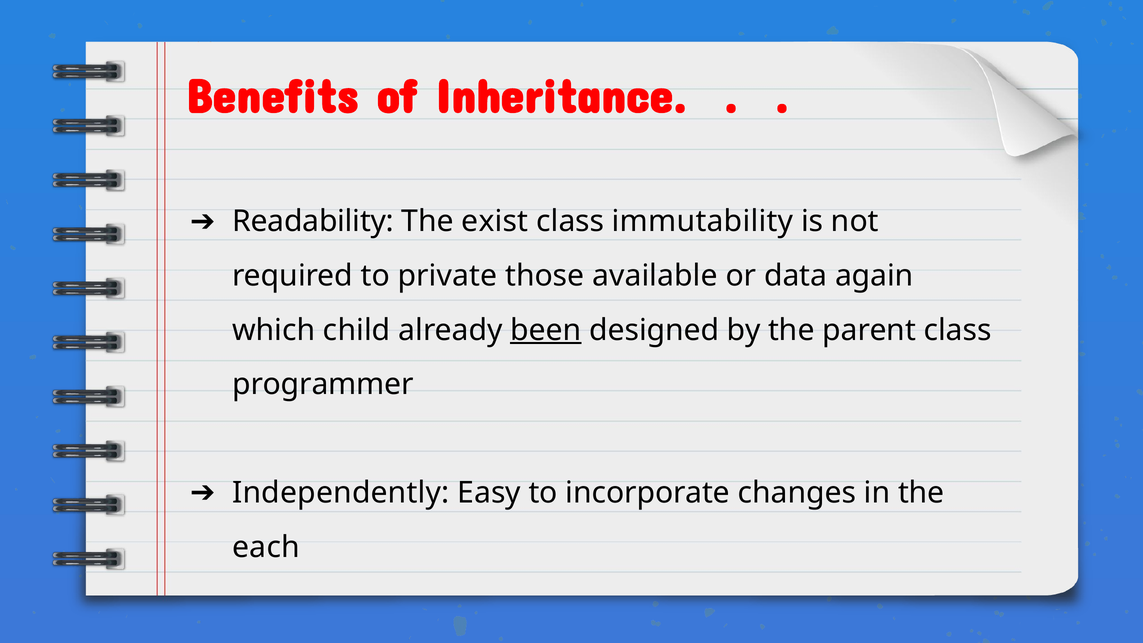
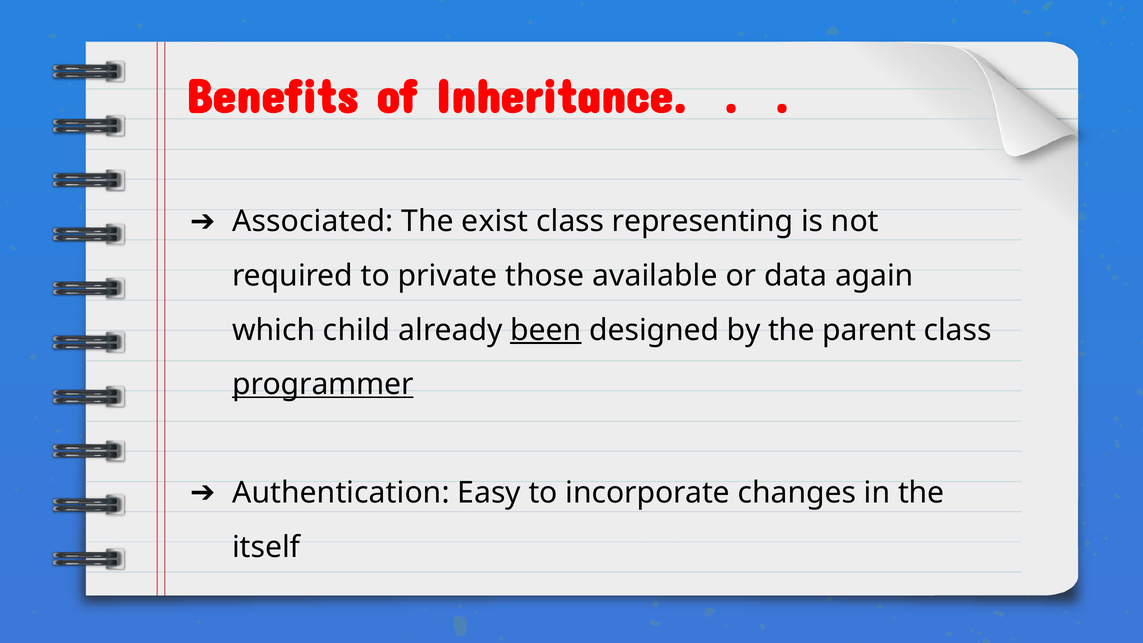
Readability: Readability -> Associated (313, 222)
immutability: immutability -> representing (703, 222)
programmer underline: none -> present (323, 384)
Independently: Independently -> Authentication (341, 493)
each: each -> itself (266, 547)
